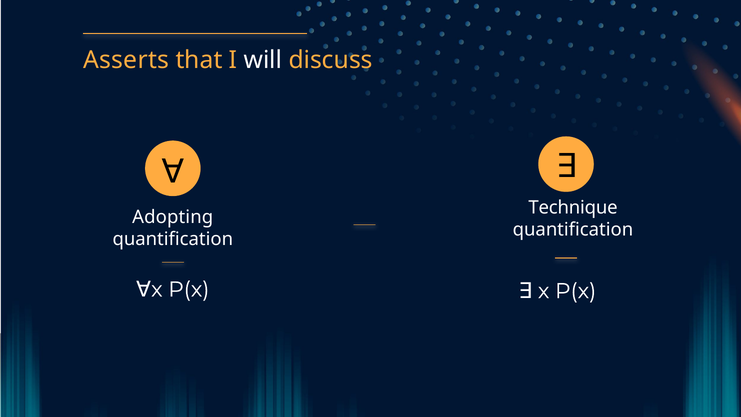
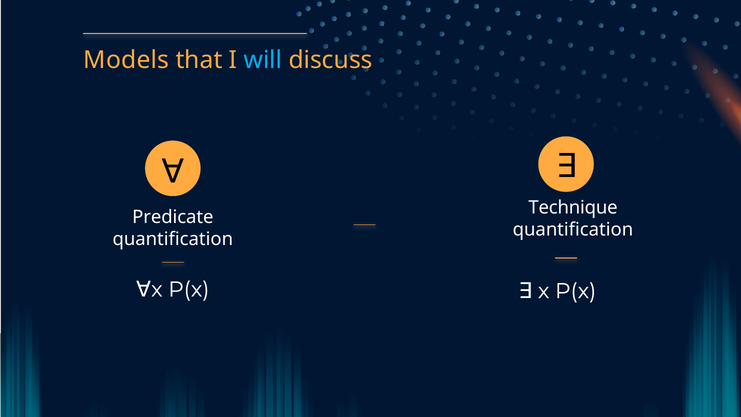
Asserts: Asserts -> Models (126, 60)
will colour: white -> light blue (263, 60)
Adopting: Adopting -> Predicate (173, 217)
